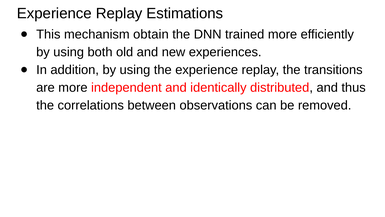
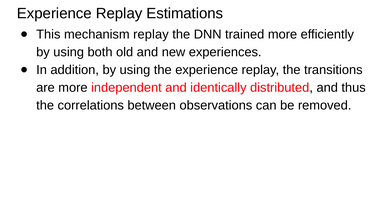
mechanism obtain: obtain -> replay (151, 34)
